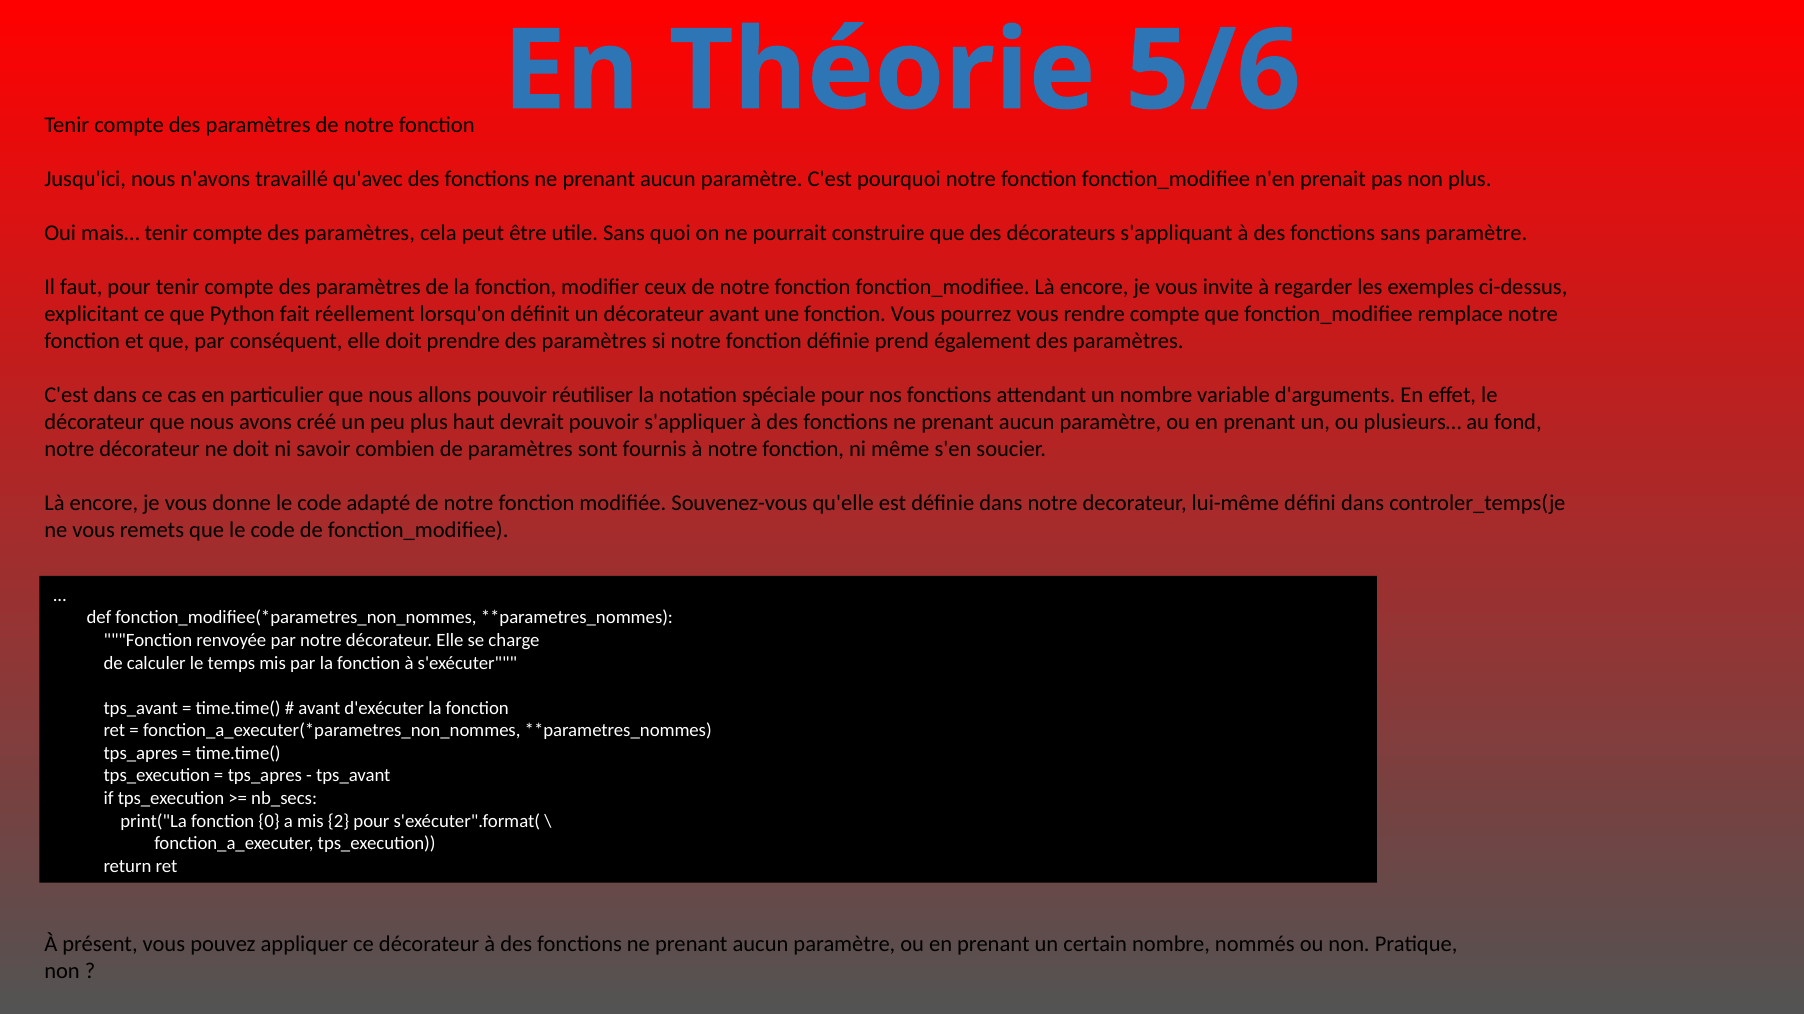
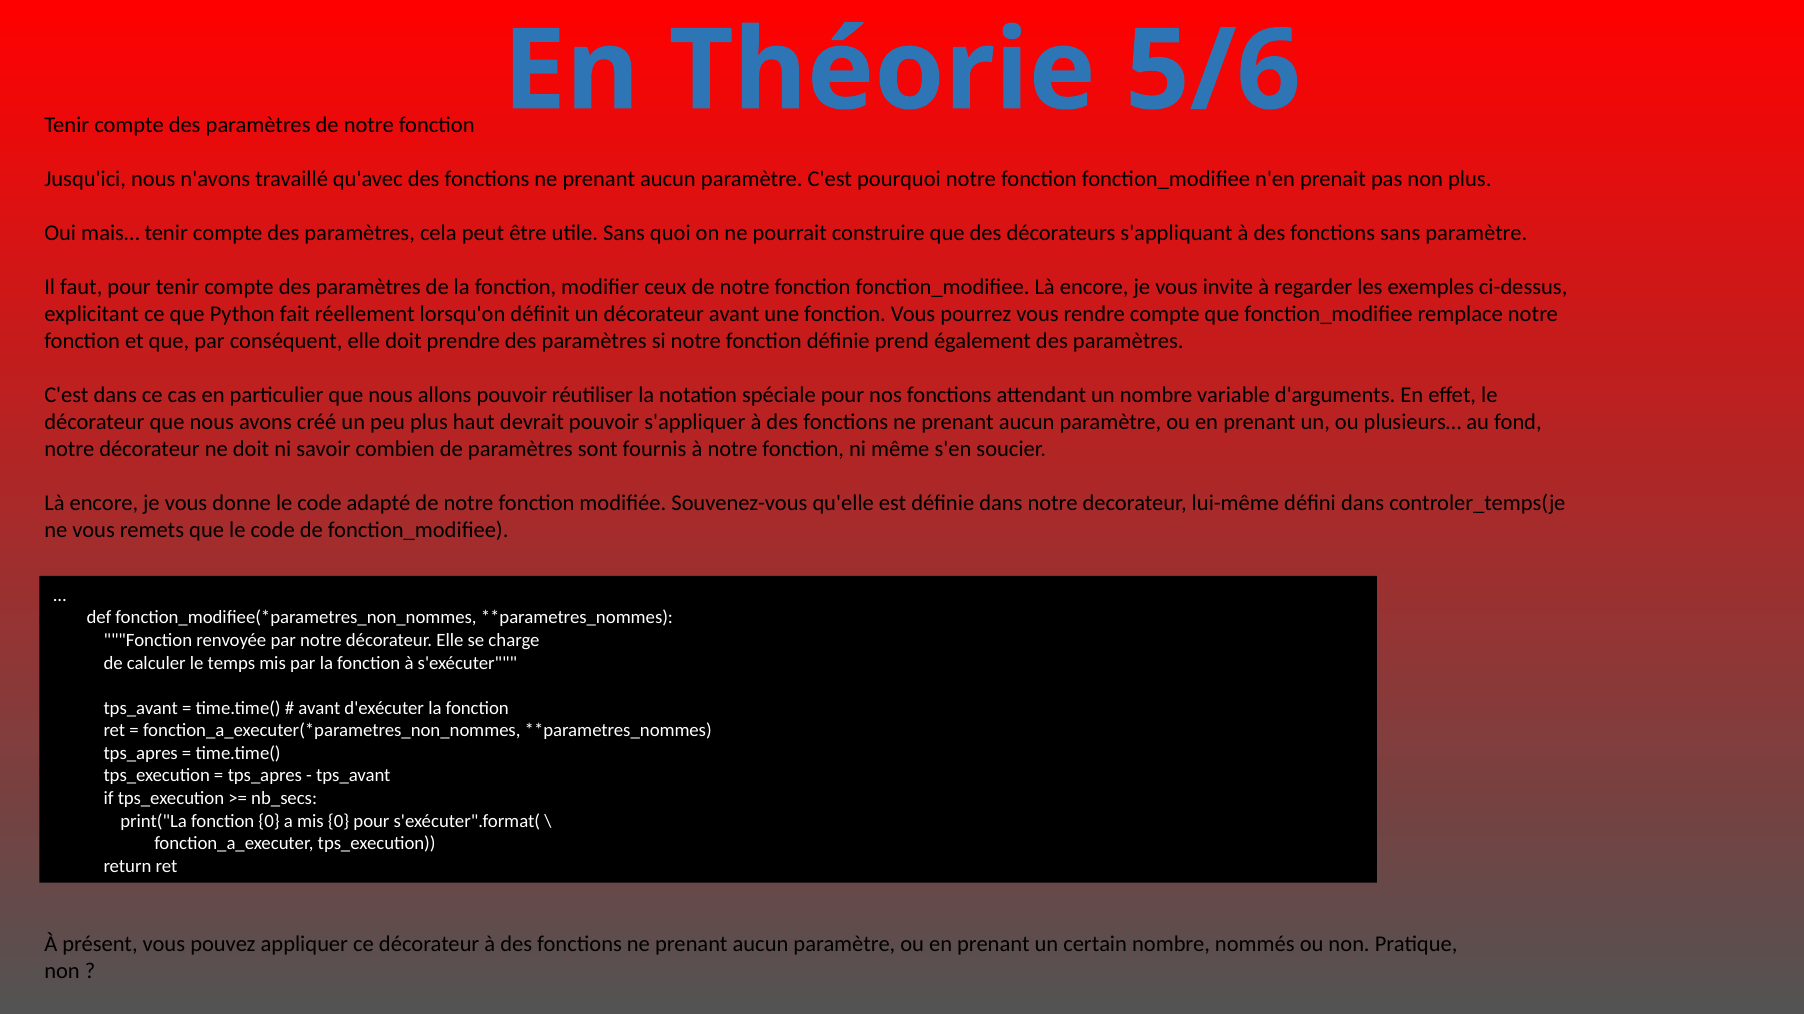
mis 2: 2 -> 0 (339, 821)
